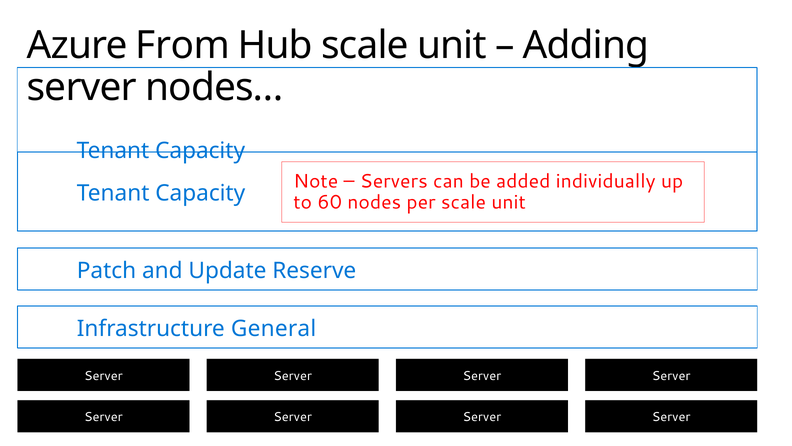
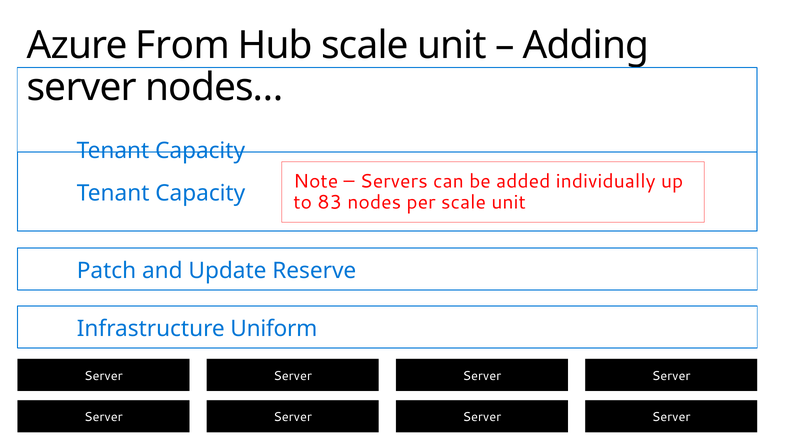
60: 60 -> 83 (330, 202)
General: General -> Uniform (274, 328)
